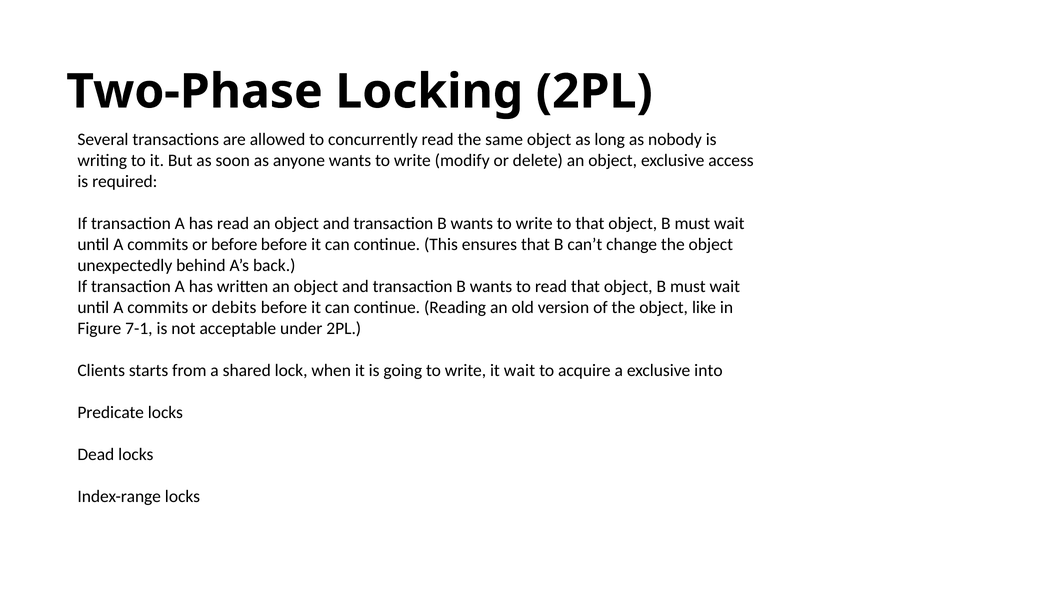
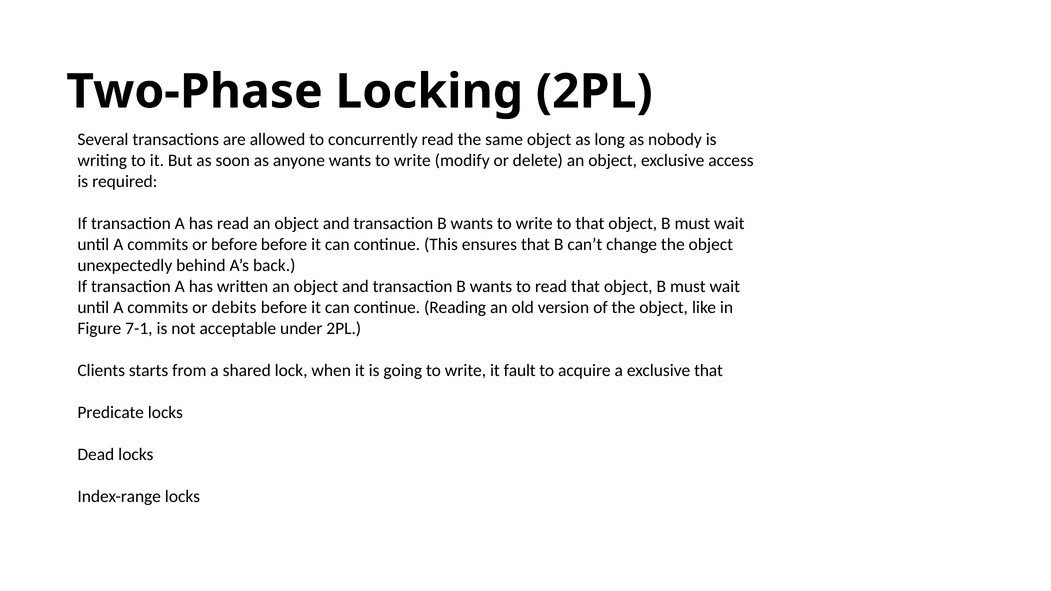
it wait: wait -> fault (520, 370)
exclusive into: into -> that (709, 370)
